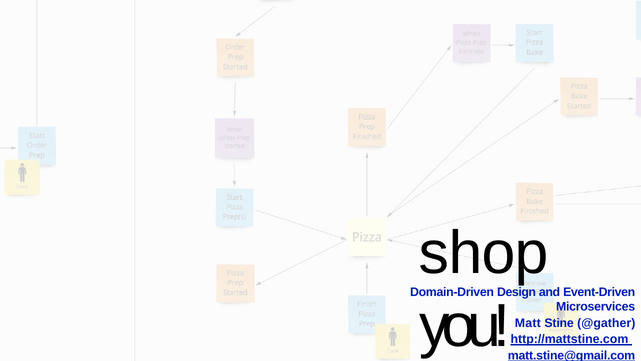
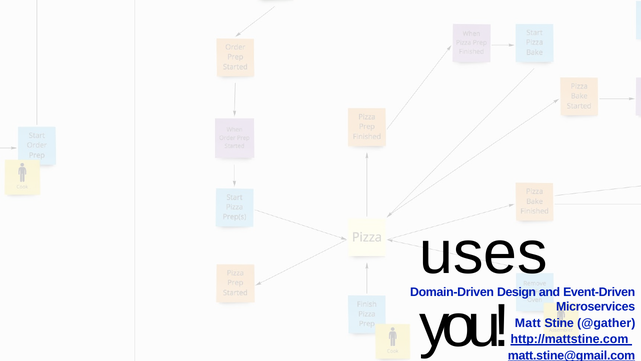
shop: shop -> uses (483, 253)
